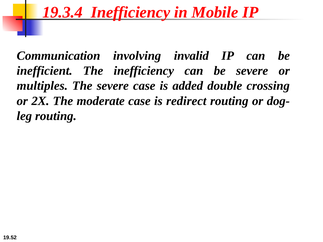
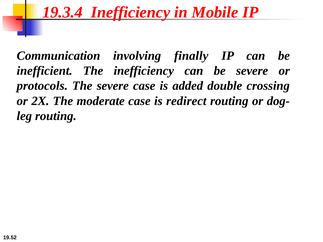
invalid: invalid -> finally (191, 56)
multiples: multiples -> protocols (42, 86)
